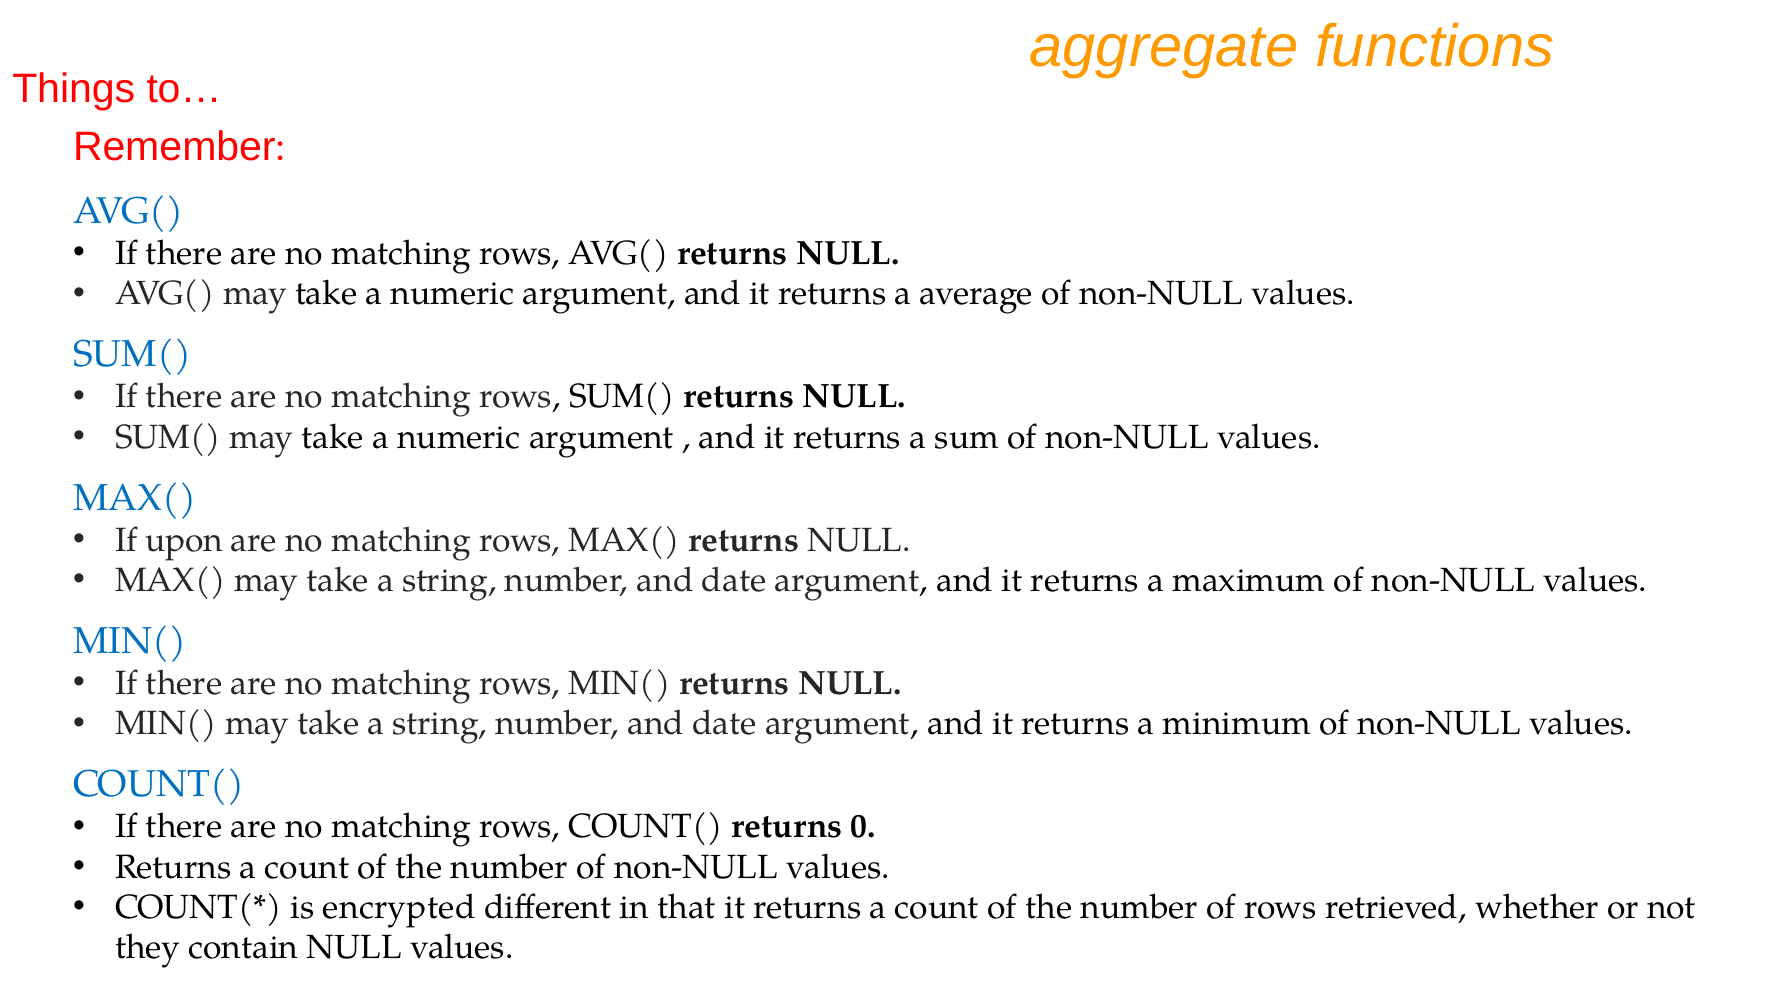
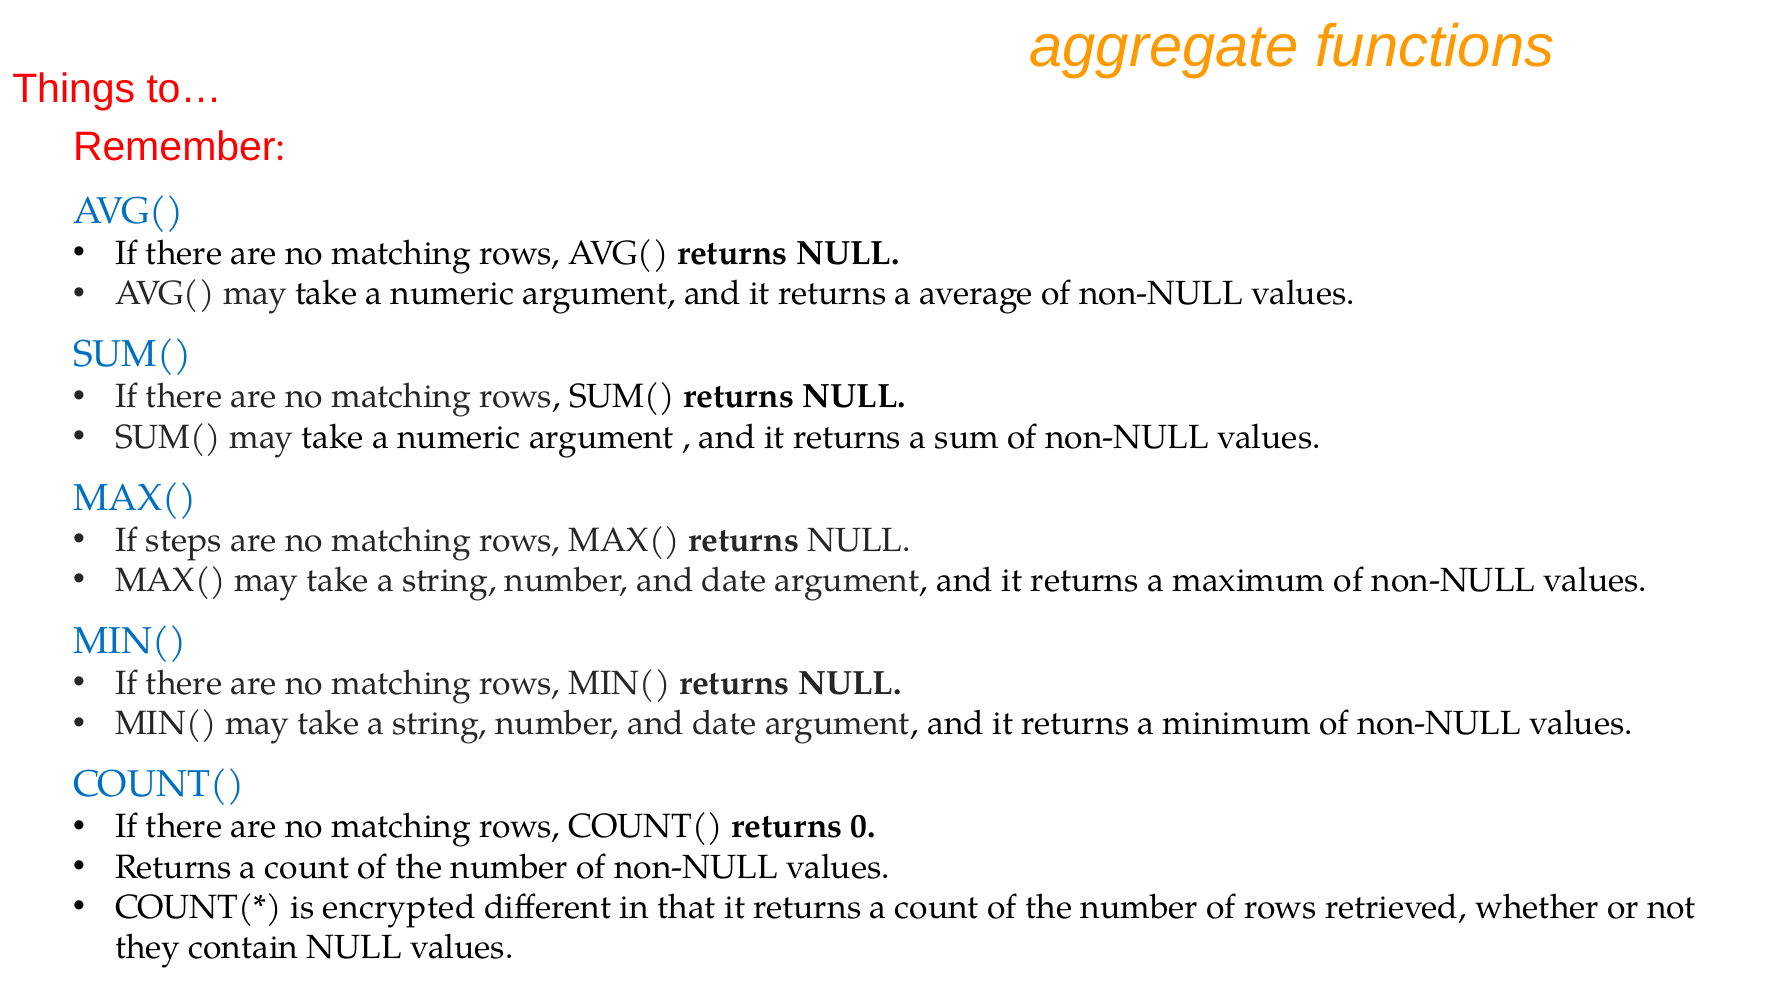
upon: upon -> steps (184, 540)
